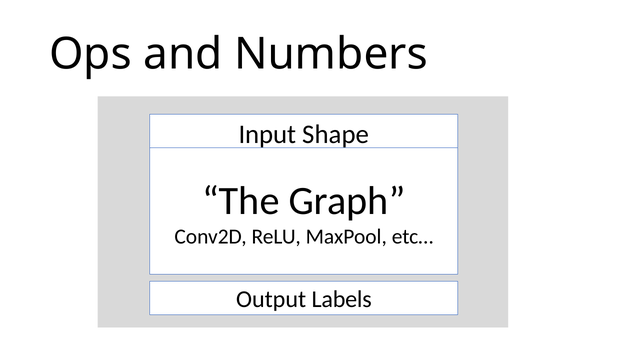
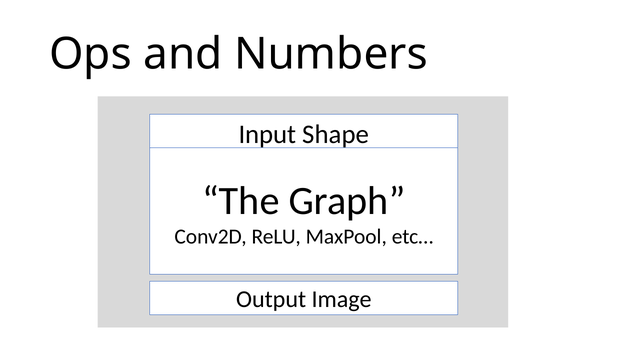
Labels: Labels -> Image (342, 299)
